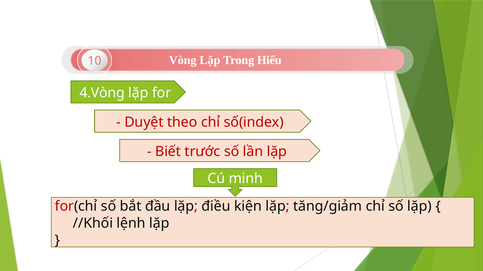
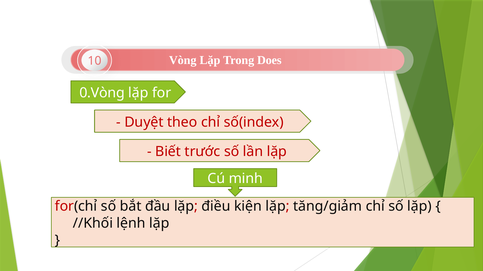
Hiểu: Hiểu -> Does (269, 60)
4.Vòng: 4.Vòng -> 0.Vòng (102, 93)
